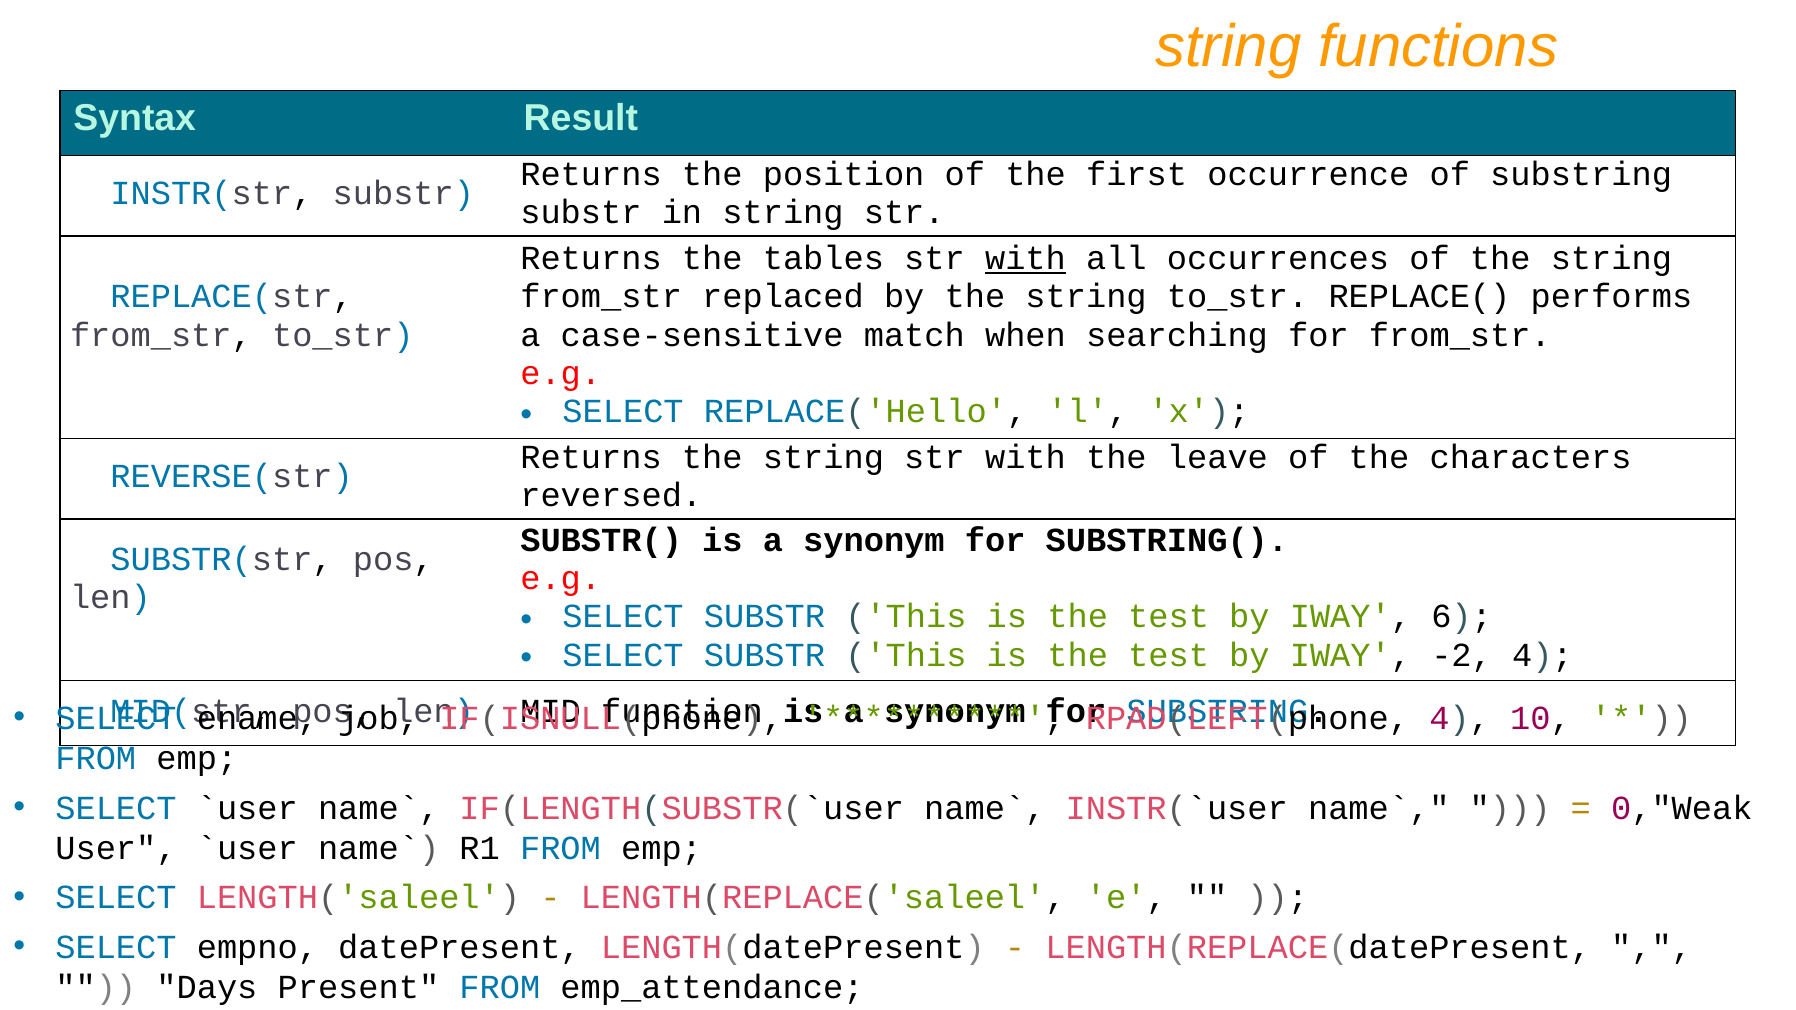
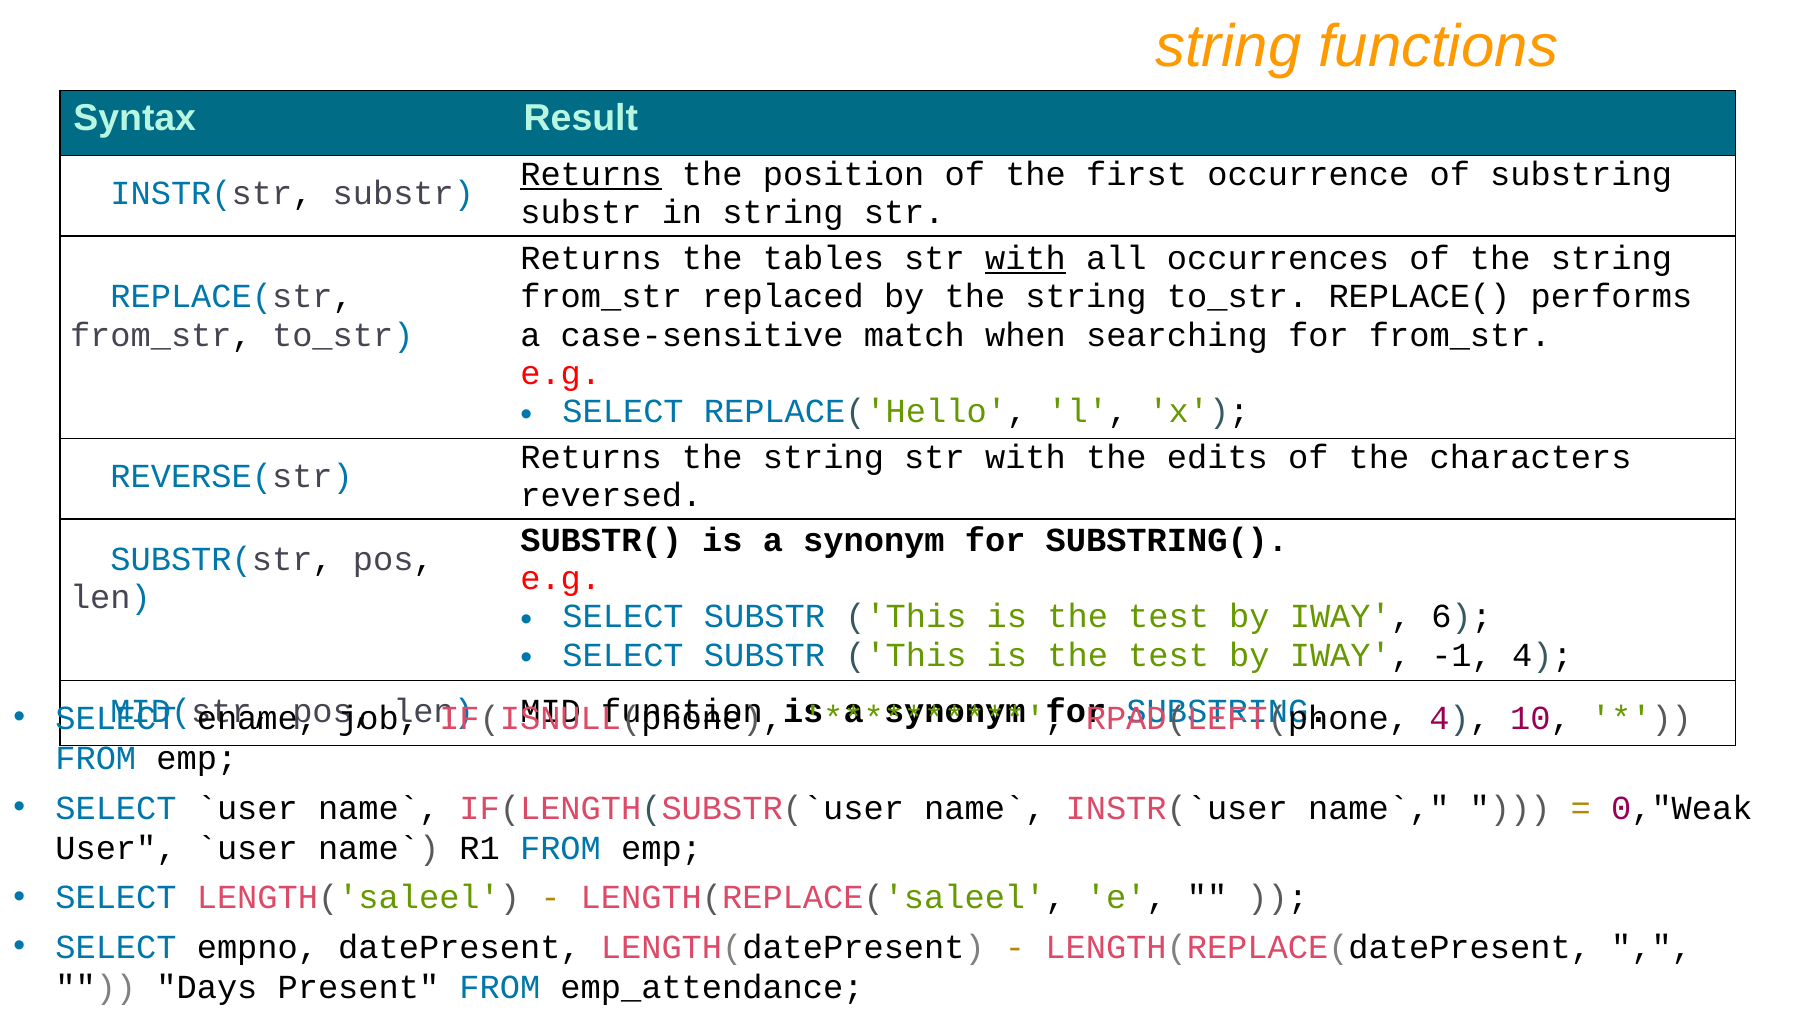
Returns underline: none -> present (591, 174)
leave: leave -> edits (1217, 457)
-2: -2 -> -1 (1462, 655)
